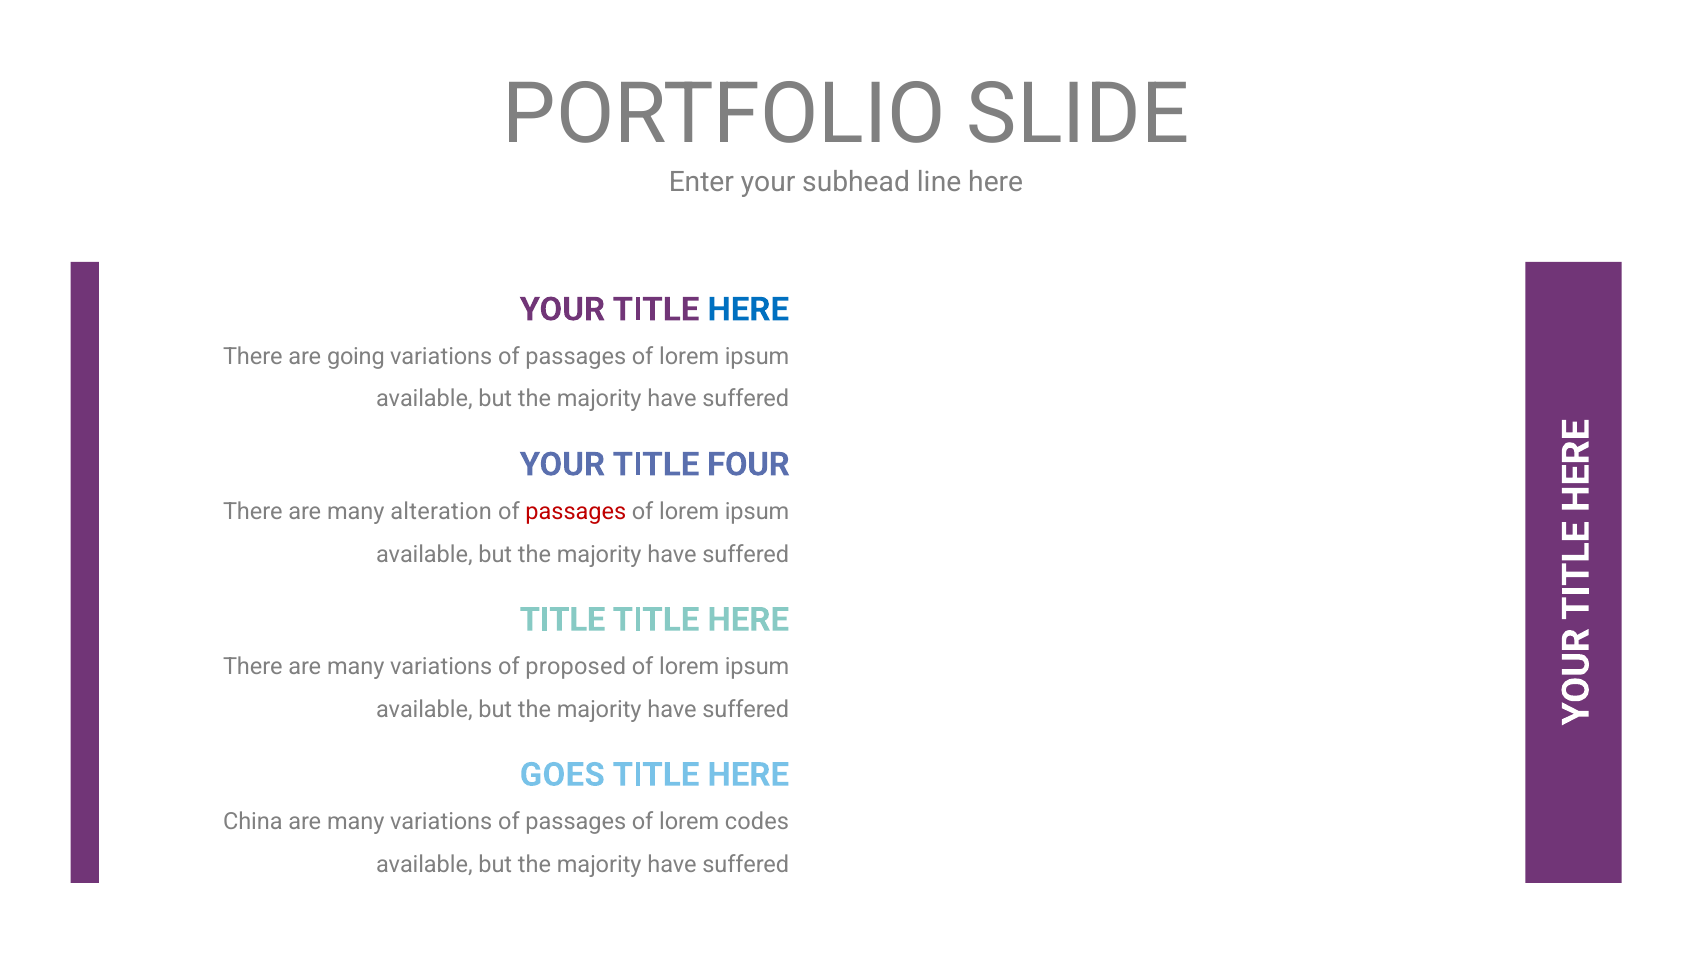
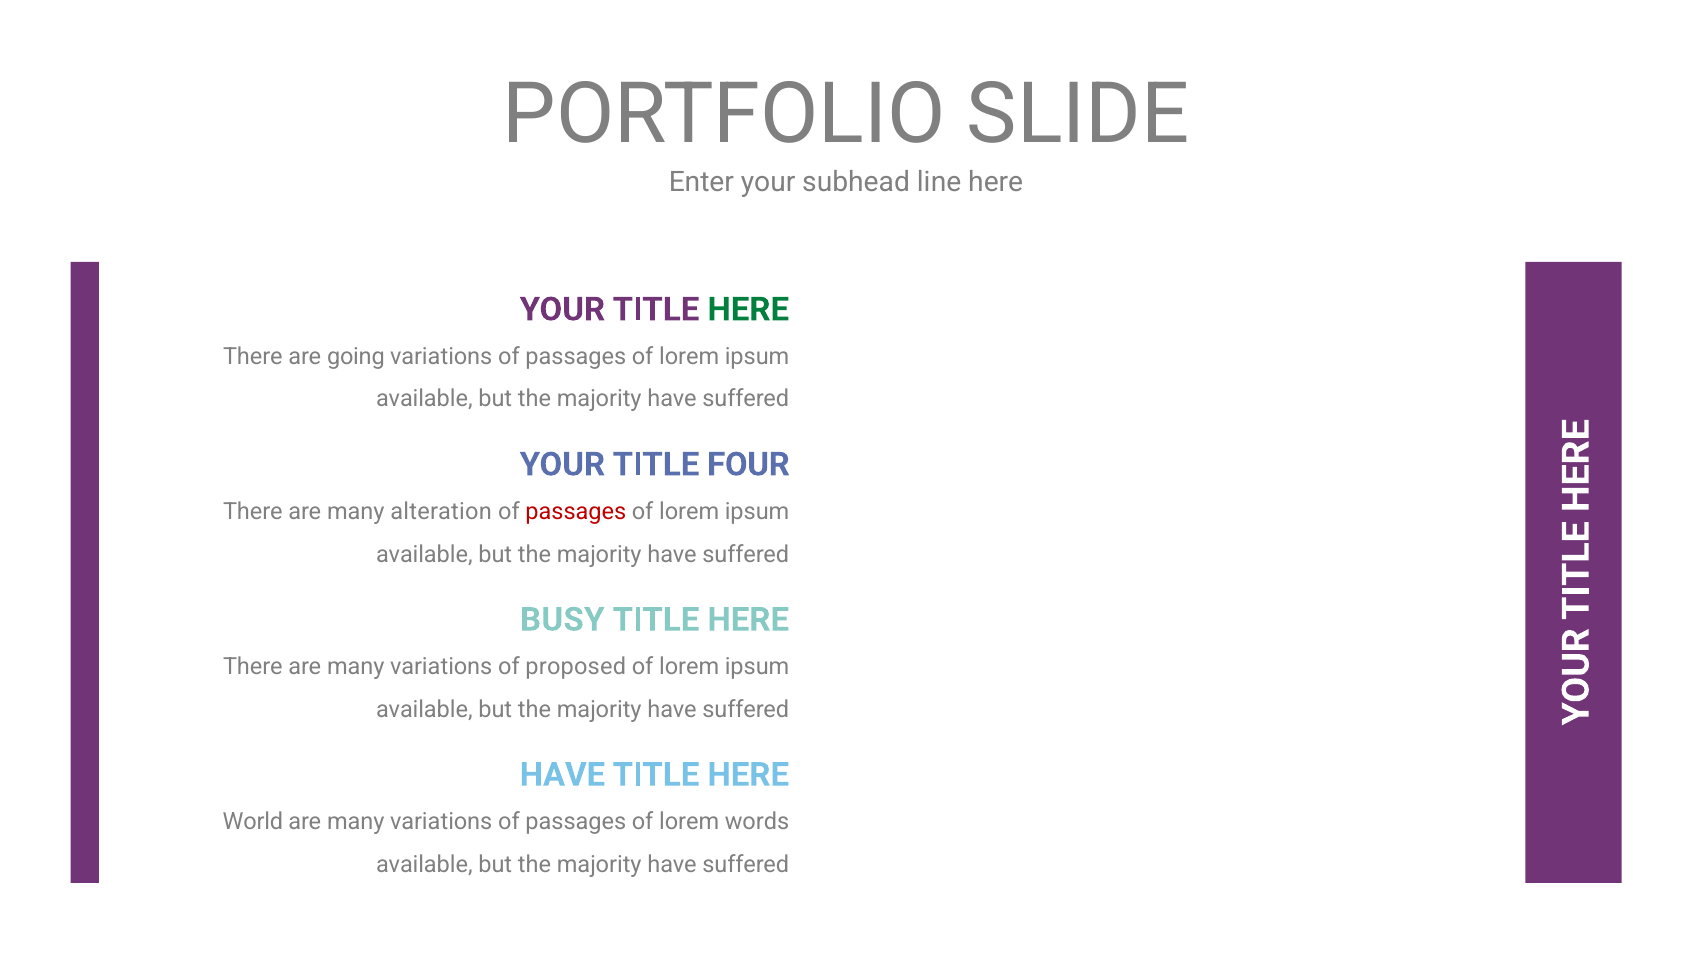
HERE colour: blue -> green (748, 310)
TITLE: TITLE -> BUSY (562, 620)
GOES: GOES -> HAVE (562, 775)
China: China -> World (253, 823)
codes: codes -> words (757, 823)
